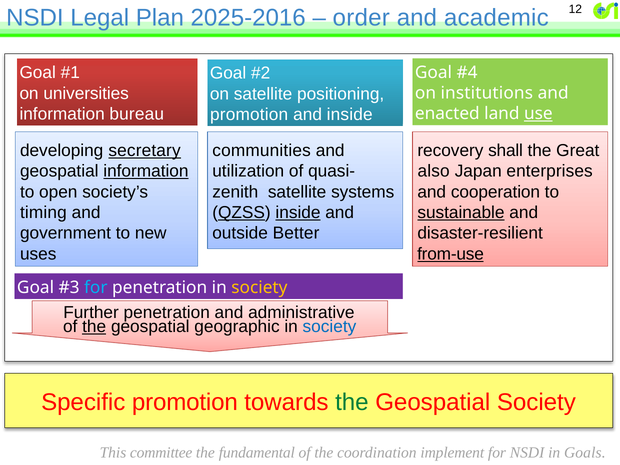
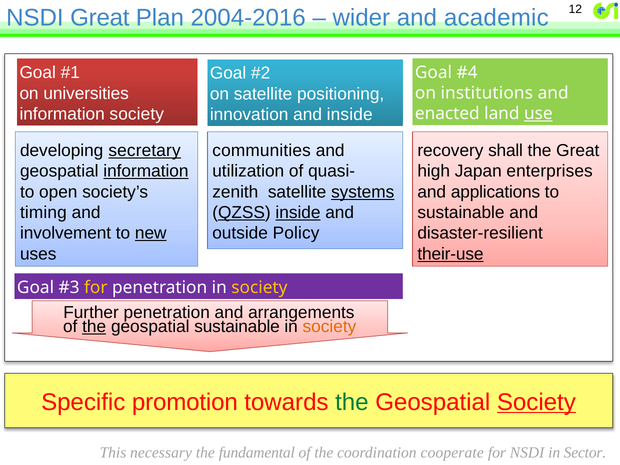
NSDI Legal: Legal -> Great (100, 18)
2025-2016: 2025-2016 -> 2004-2016 (248, 18)
order: order -> wider (361, 18)
information bureau: bureau -> society (137, 114)
promotion: promotion -> innovation (249, 115)
also: also -> high (434, 171)
cooperation: cooperation -> applications (496, 192)
systems underline: none -> present (363, 192)
sustainable underline: present -> none (461, 213)
government: government -> involvement (66, 233)
new underline: none -> present (151, 233)
Better: Better -> Policy (296, 233)
from-use: from-use -> their-use (450, 254)
for colour: light blue -> yellow (96, 287)
administrative: administrative -> arrangements (301, 313)
geospatial geographic: geographic -> sustainable (237, 326)
society colour: blue -> orange (329, 326)
Society underline: none -> present (536, 402)
committee: committee -> necessary (161, 453)
implement: implement -> cooperate (452, 453)
Goals: Goals -> Sector (585, 453)
